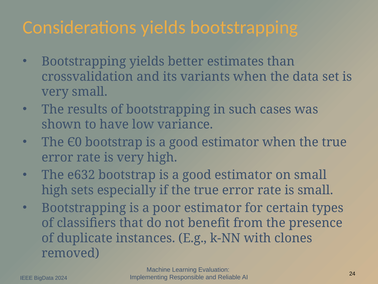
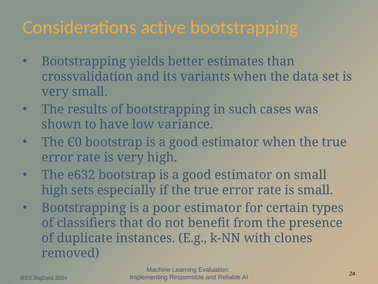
Considerations yields: yields -> active (163, 27)
